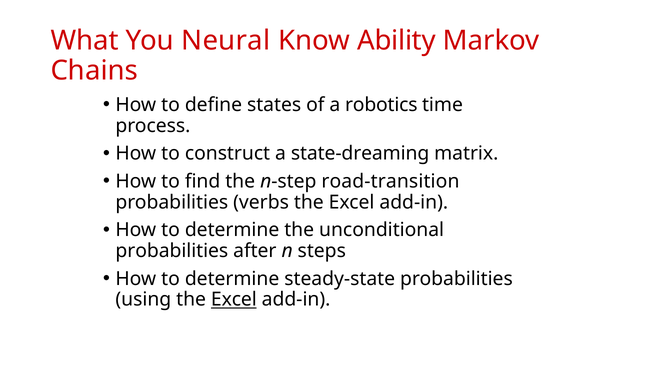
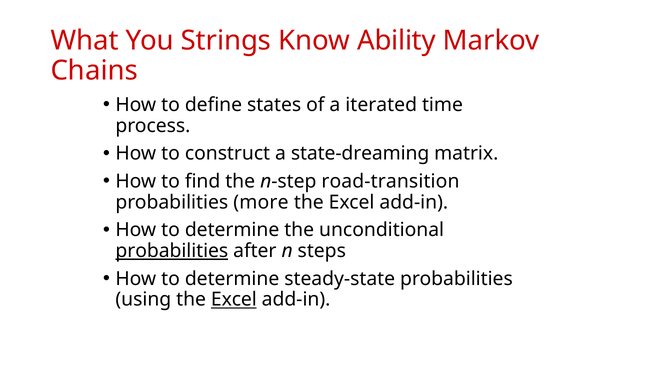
Neural: Neural -> Strings (226, 41)
robotics: robotics -> iterated (381, 105)
verbs: verbs -> more (261, 202)
probabilities underline: none -> present (172, 251)
